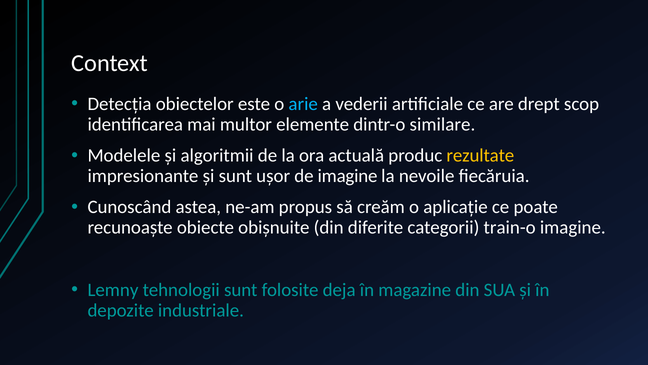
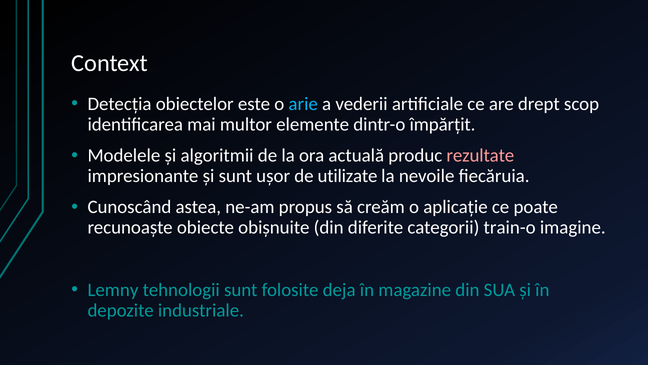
similare: similare -> împărțit (443, 124)
rezultate colour: yellow -> pink (480, 155)
de imagine: imagine -> utilizate (348, 176)
